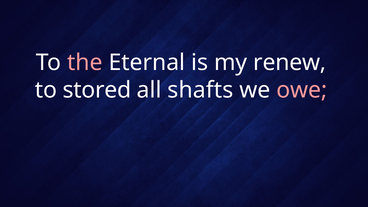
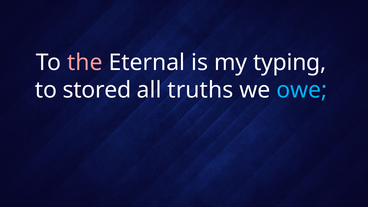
renew: renew -> typing (290, 63)
shafts: shafts -> truths (200, 90)
owe colour: pink -> light blue (302, 90)
